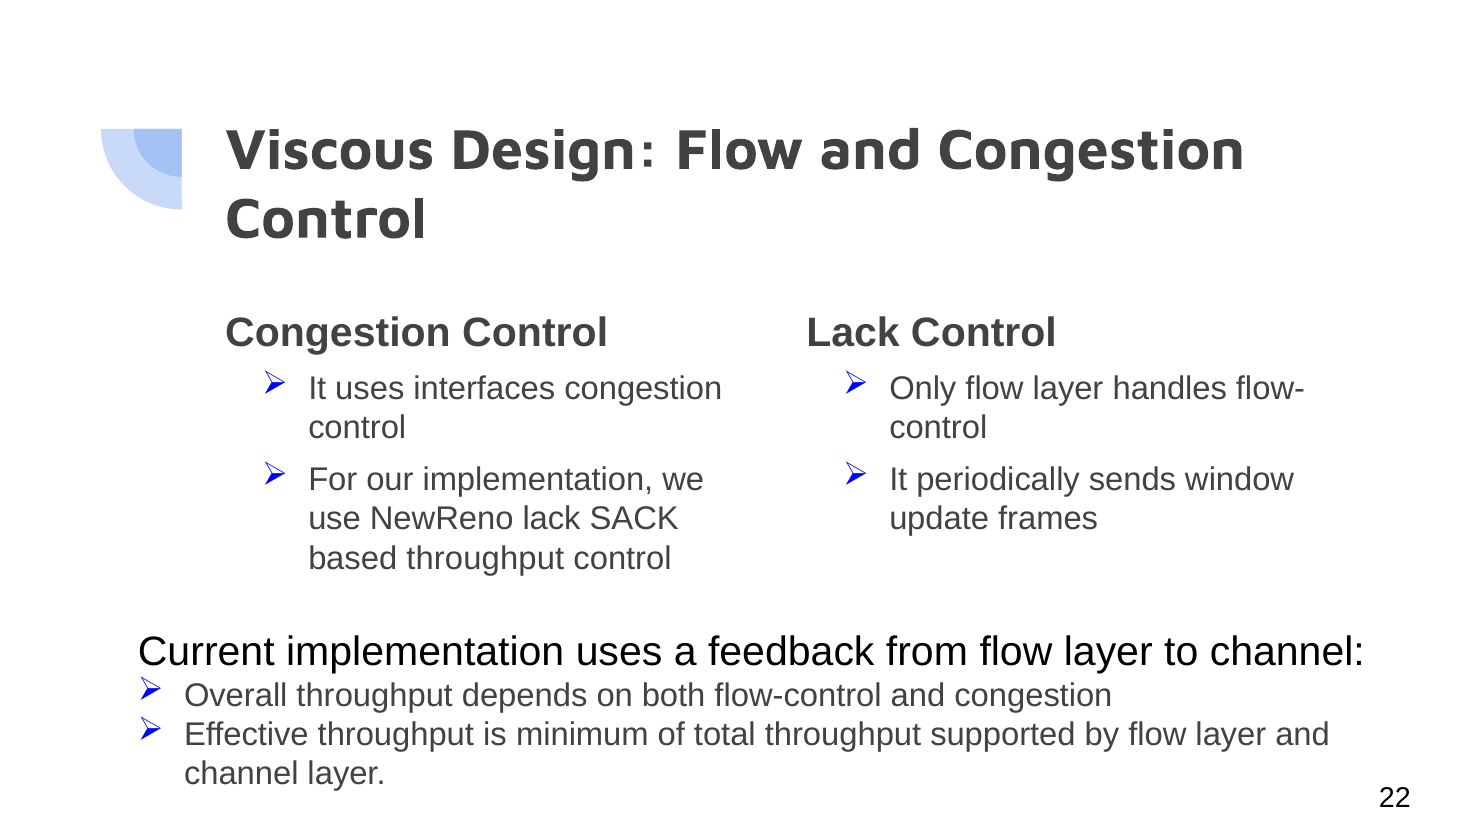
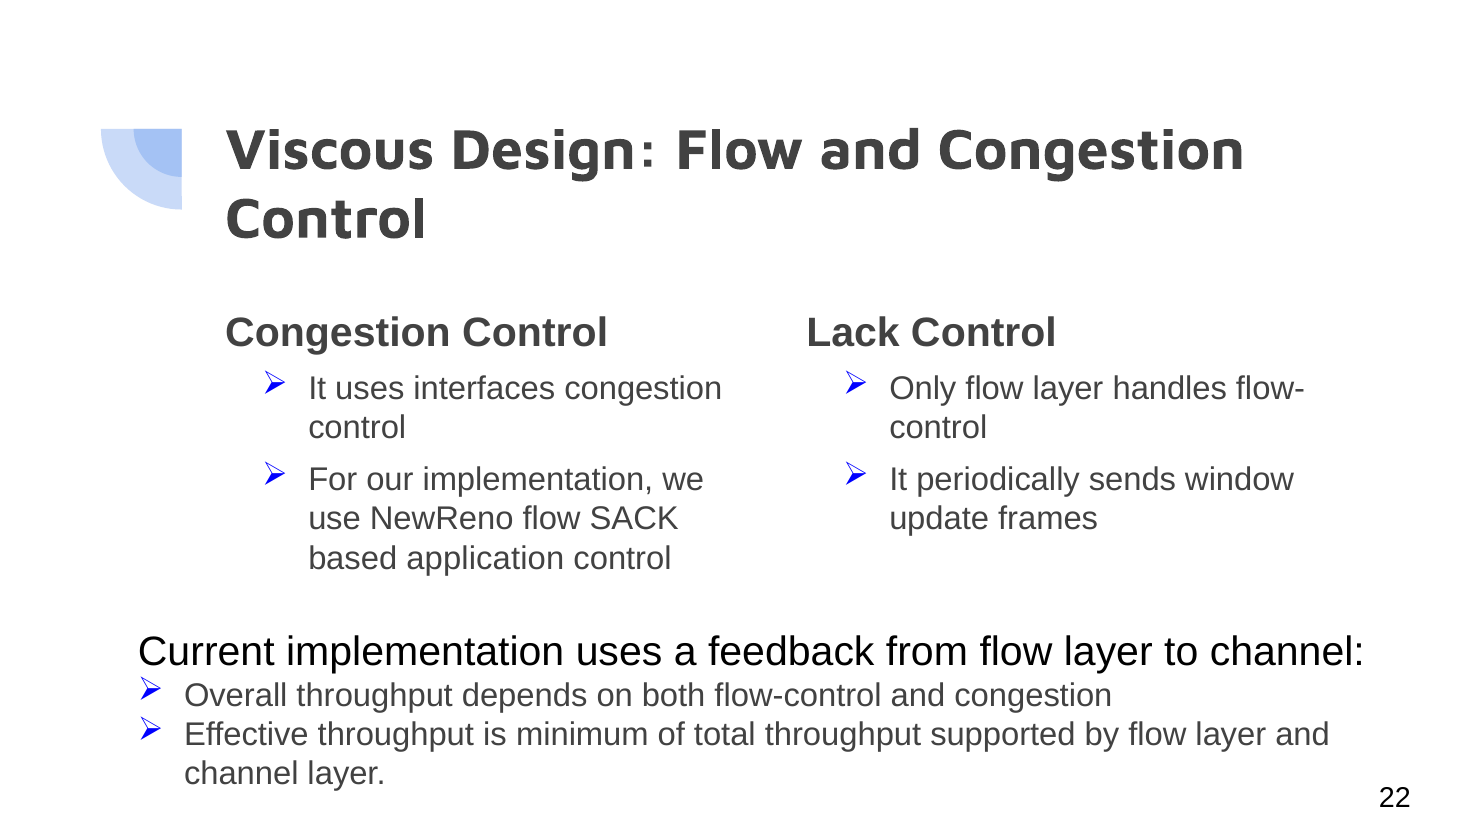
NewReno lack: lack -> flow (552, 519)
based throughput: throughput -> application (485, 559)
